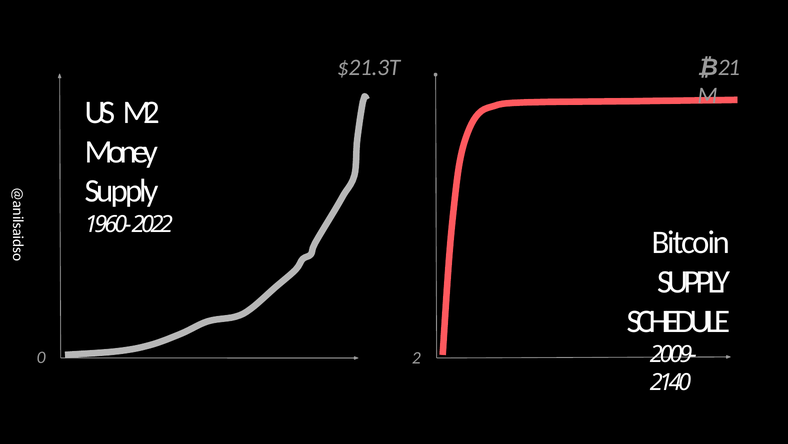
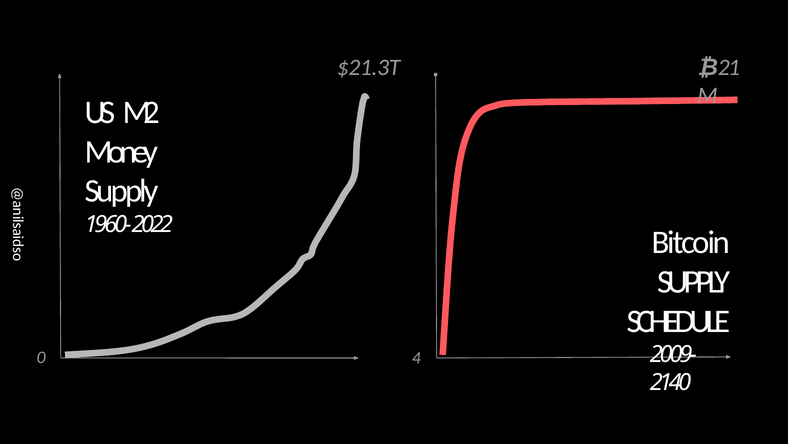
2: 2 -> 4 (416, 357)
